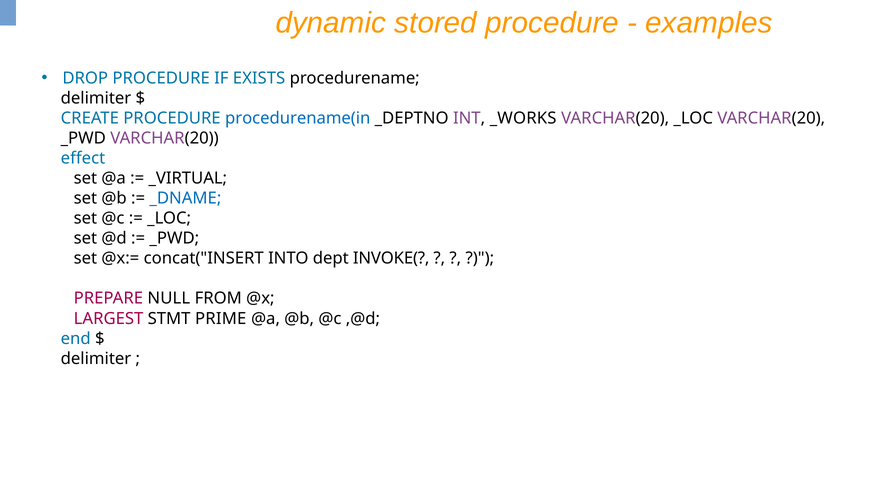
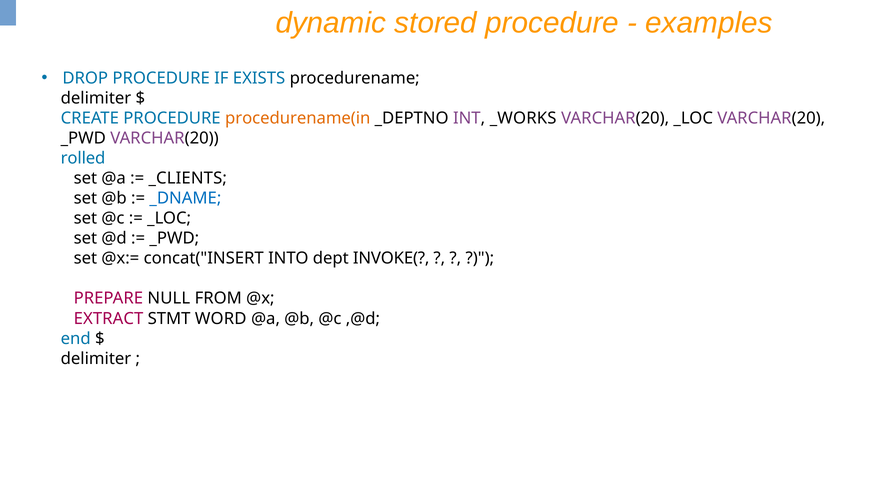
procedurename(in colour: blue -> orange (298, 118)
effect: effect -> rolled (83, 158)
_VIRTUAL: _VIRTUAL -> _CLIENTS (188, 178)
LARGEST: LARGEST -> EXTRACT (109, 319)
PRIME: PRIME -> WORD (221, 319)
